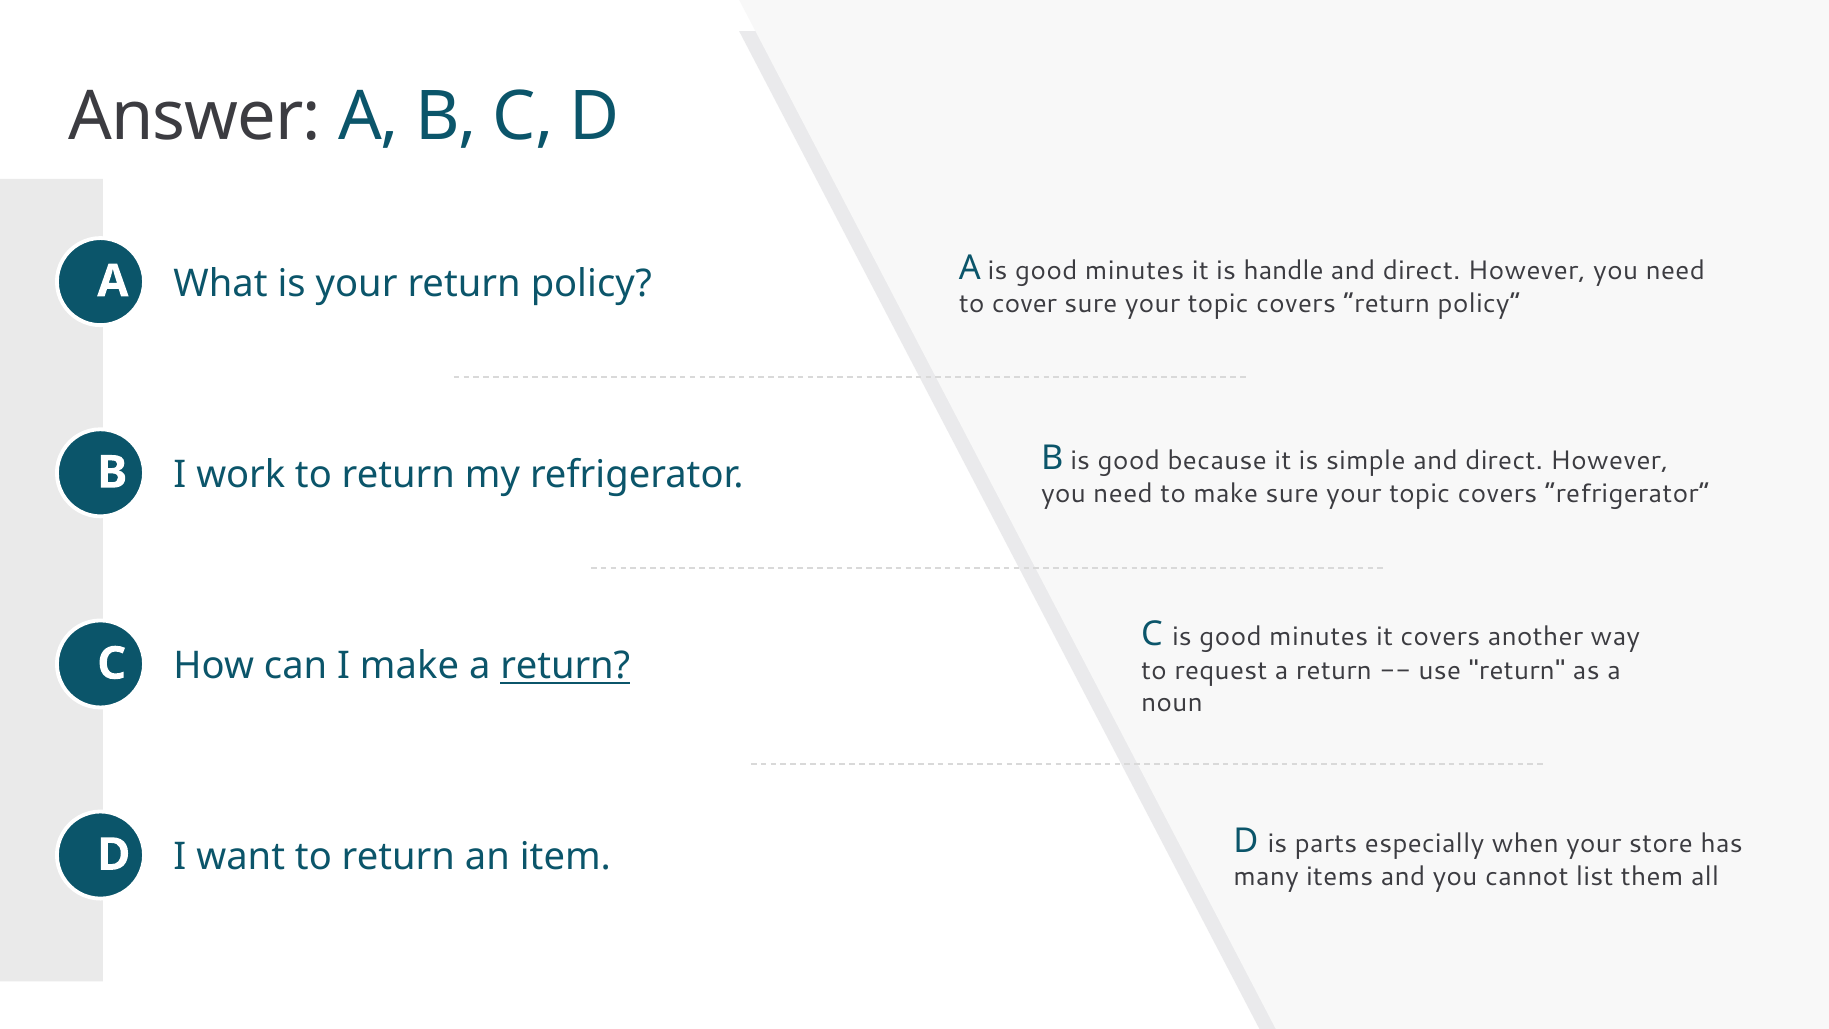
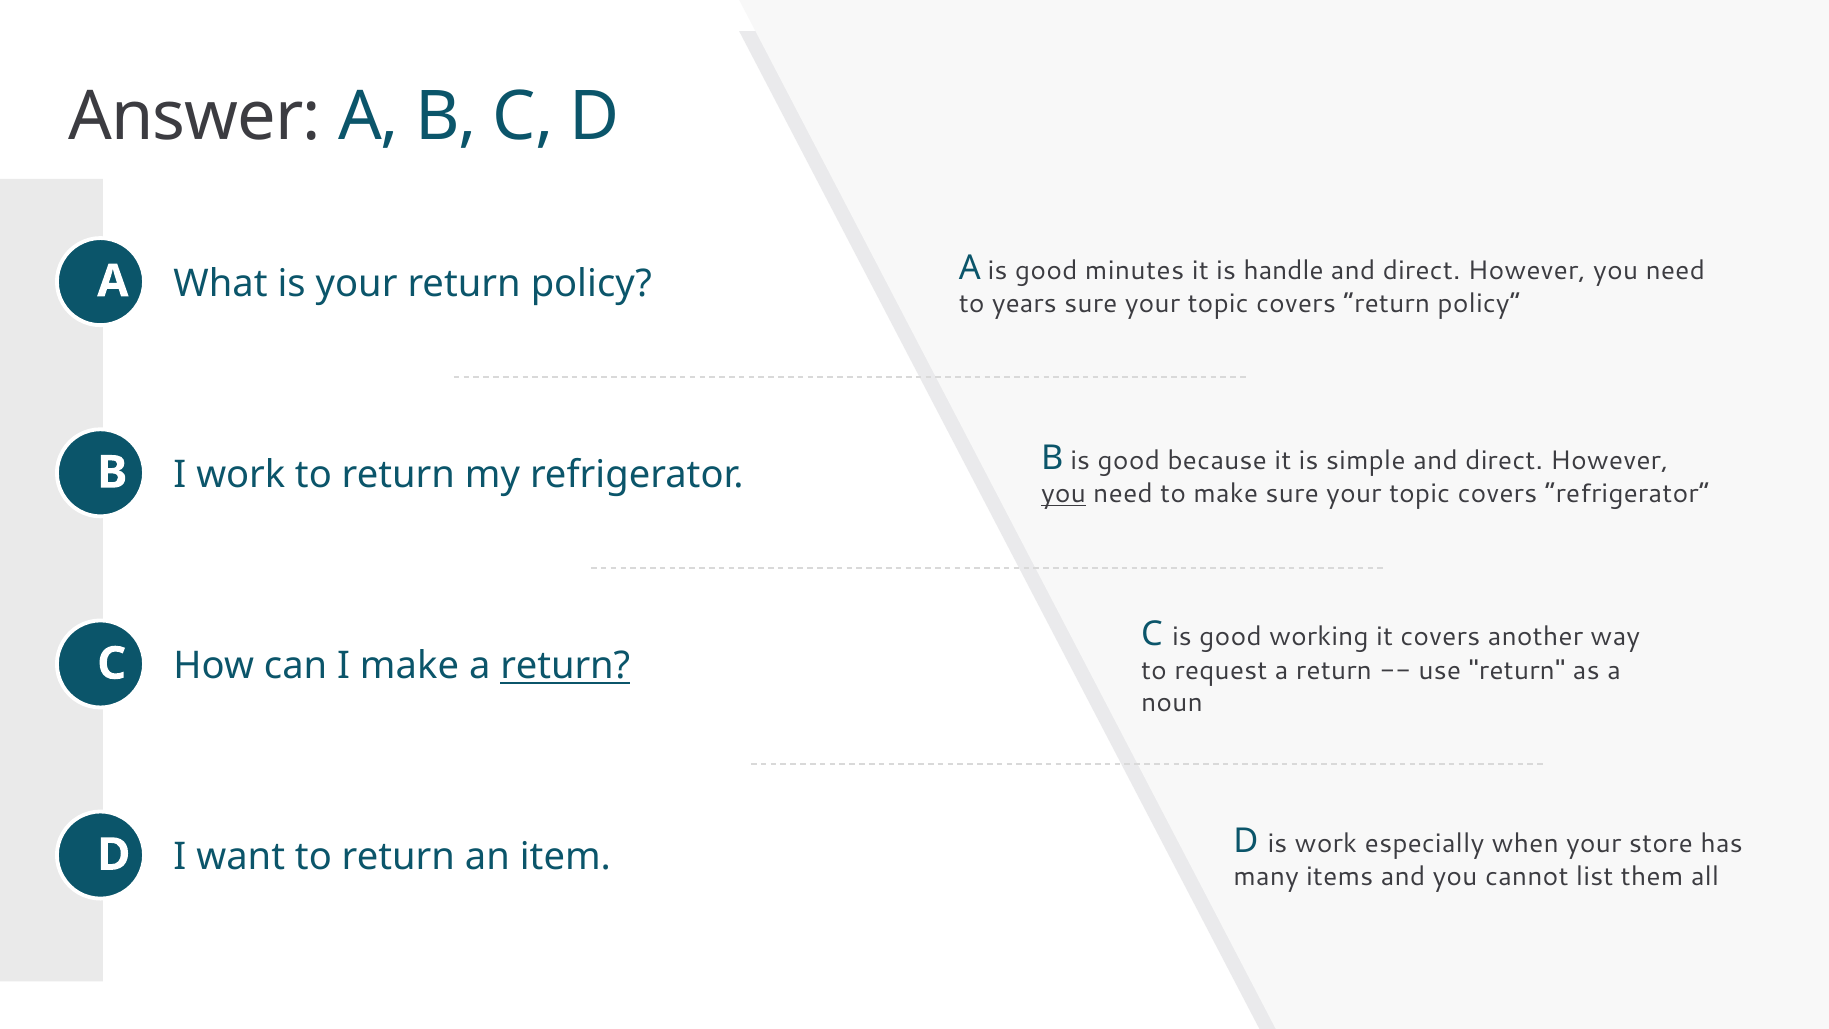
cover: cover -> years (1024, 304)
you underline: none -> present (1063, 494)
C is good minutes: minutes -> working (1319, 637)
is parts: parts -> work (1326, 843)
